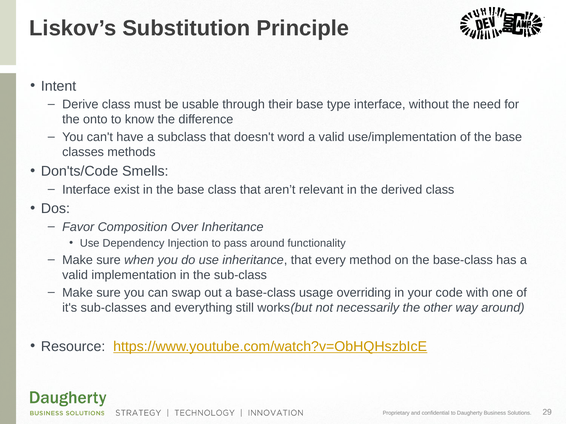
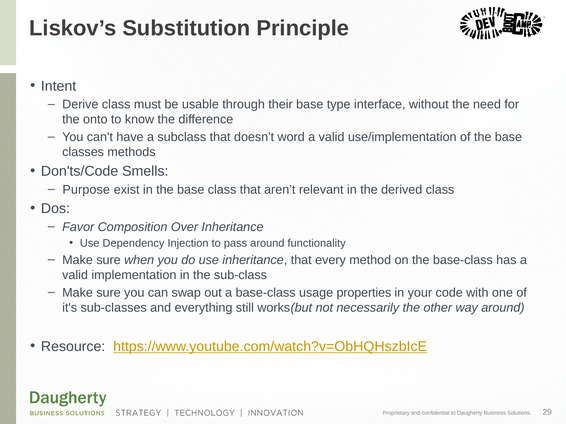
Interface: Interface -> Purpose (86, 190)
overriding: overriding -> properties (364, 293)
